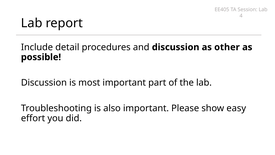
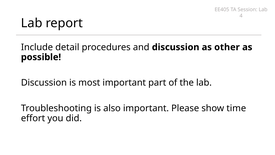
easy: easy -> time (236, 108)
